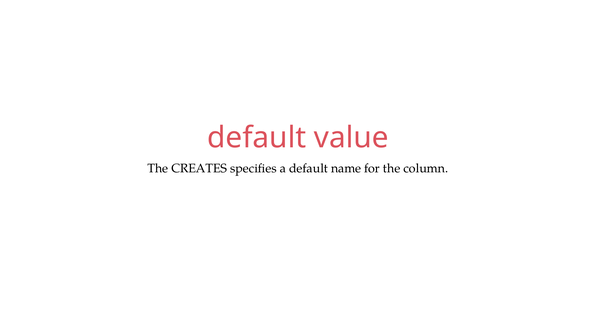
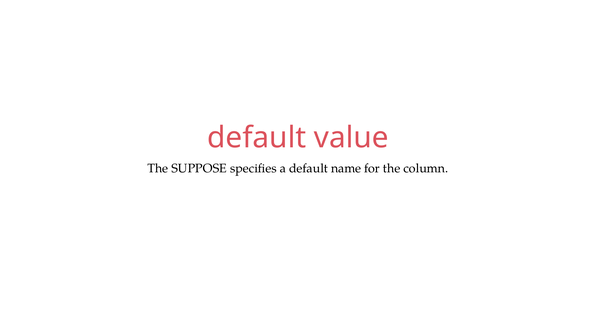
CREATES: CREATES -> SUPPOSE (199, 168)
